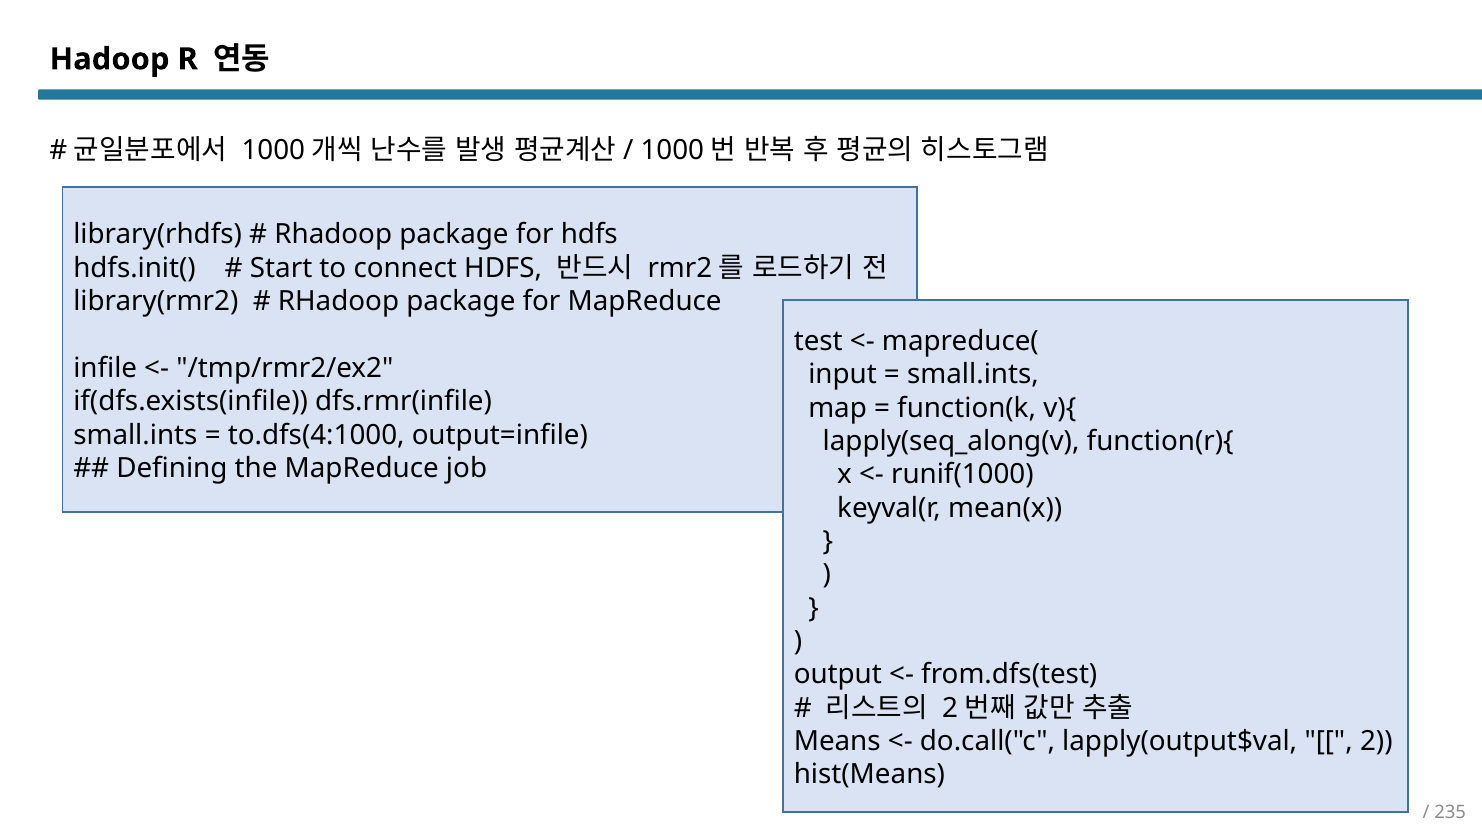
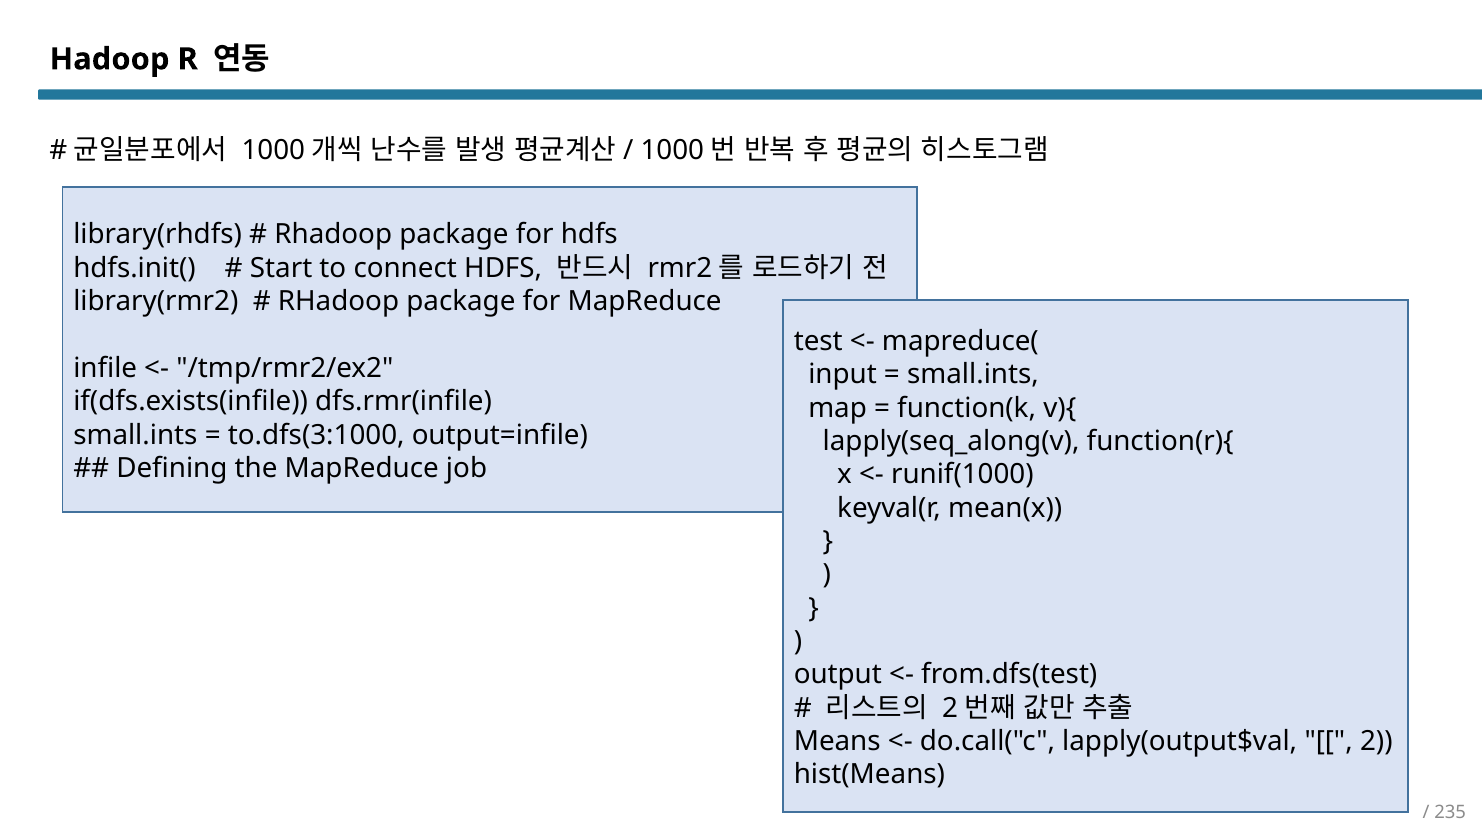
to.dfs(4:1000: to.dfs(4:1000 -> to.dfs(3:1000 (316, 435)
